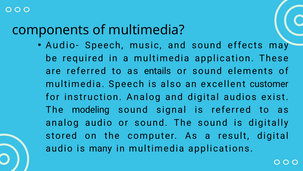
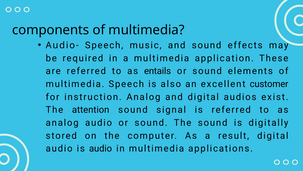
modeling: modeling -> attention (91, 110)
is many: many -> audio (101, 148)
